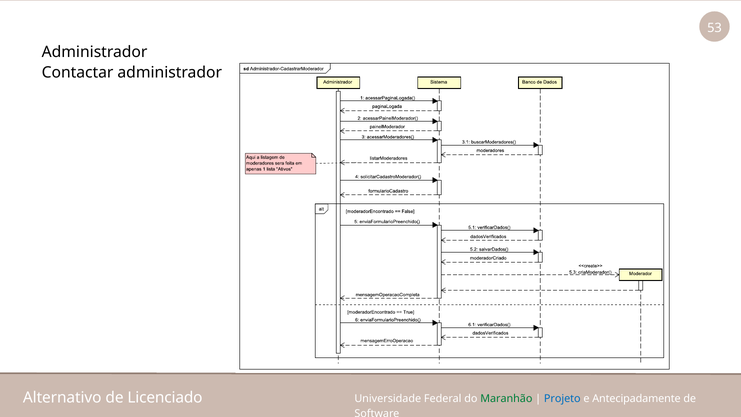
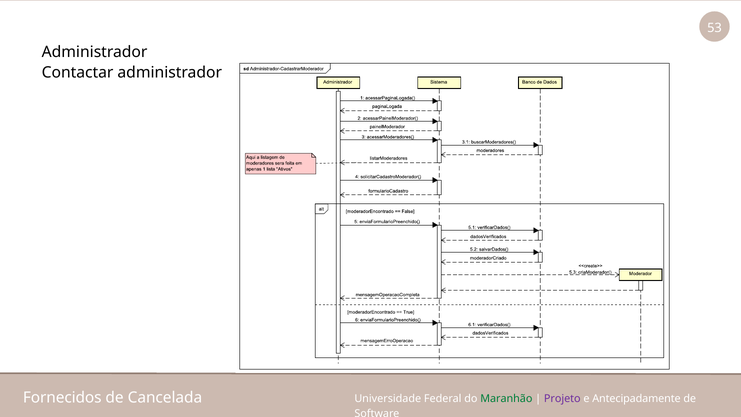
Alternativo: Alternativo -> Fornecidos (62, 398)
Licenciado: Licenciado -> Cancelada (165, 398)
Projeto colour: blue -> purple (562, 398)
